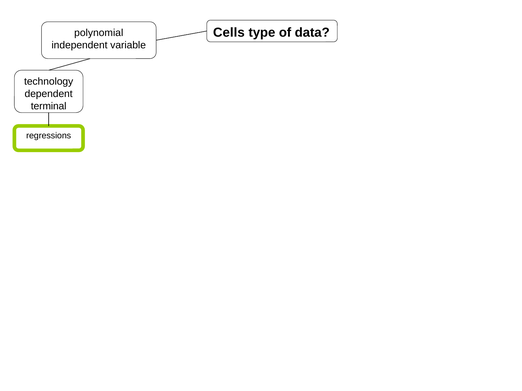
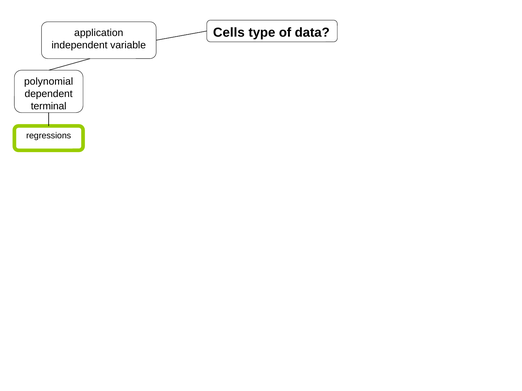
polynomial: polynomial -> application (99, 33)
technology: technology -> polynomial (49, 82)
